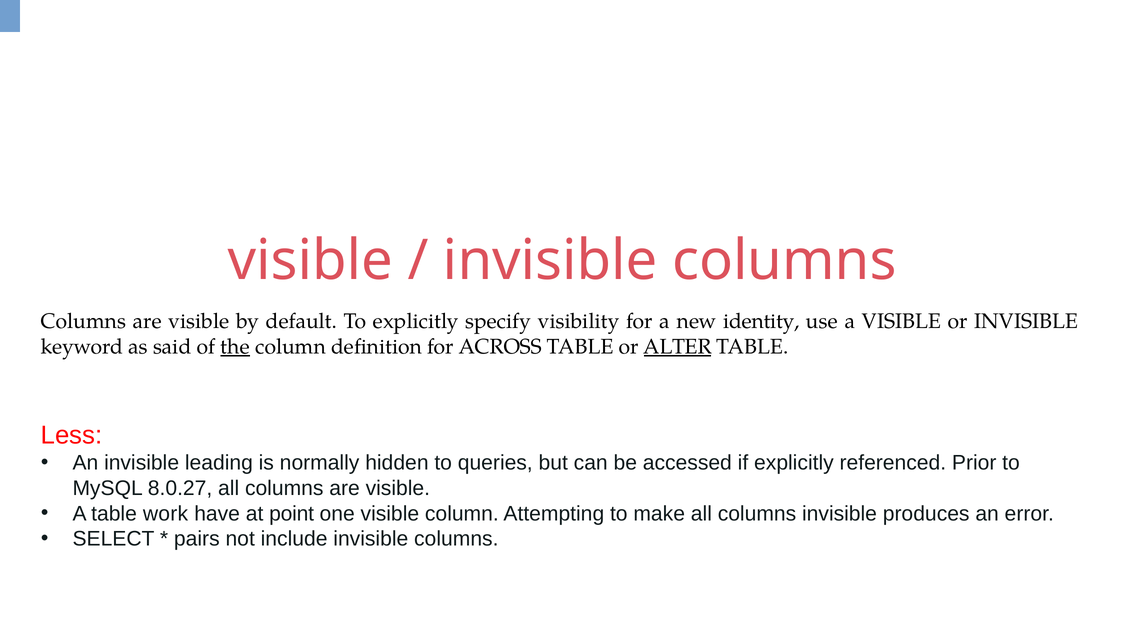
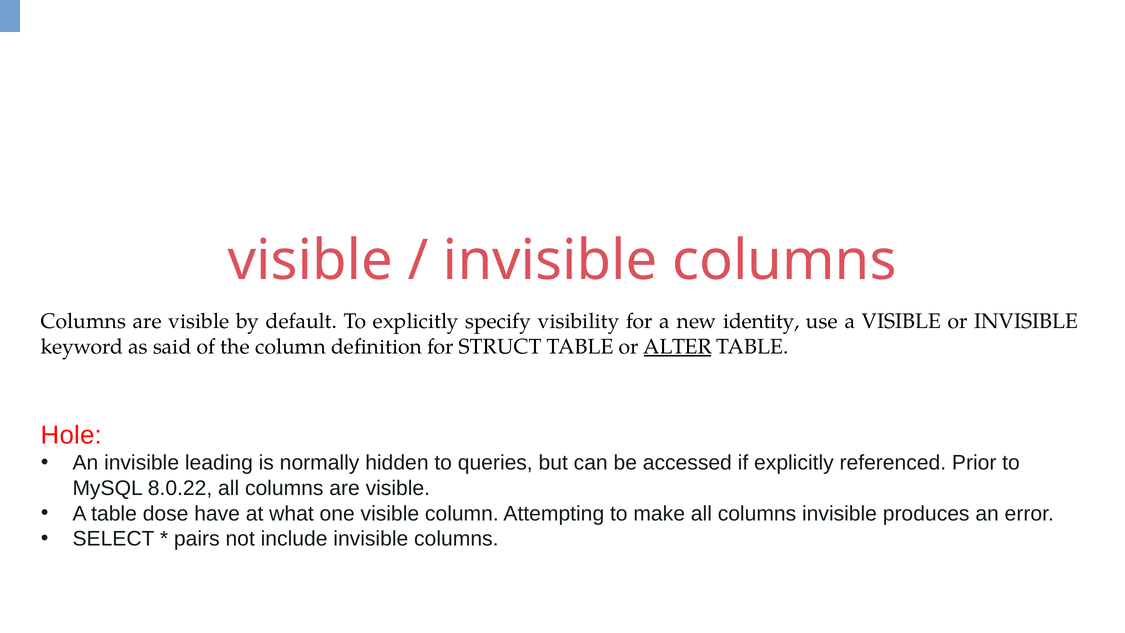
the underline: present -> none (235, 347)
ACROSS: ACROSS -> STRUCT (500, 347)
Less: Less -> Hole (71, 435)
8.0.27: 8.0.27 -> 8.0.22 (180, 488)
work: work -> dose (166, 513)
point: point -> what (291, 513)
